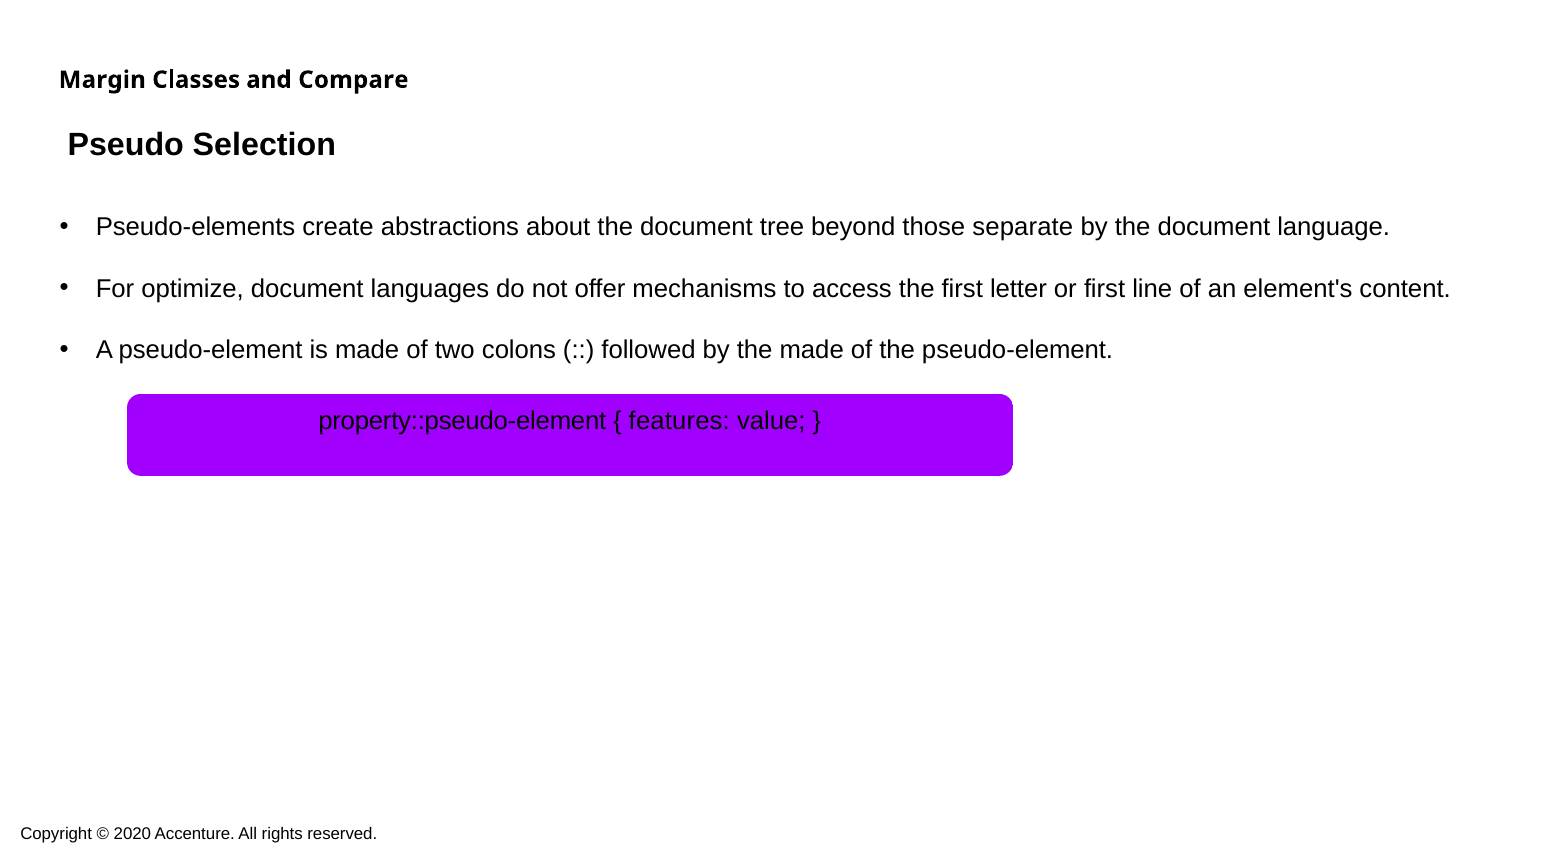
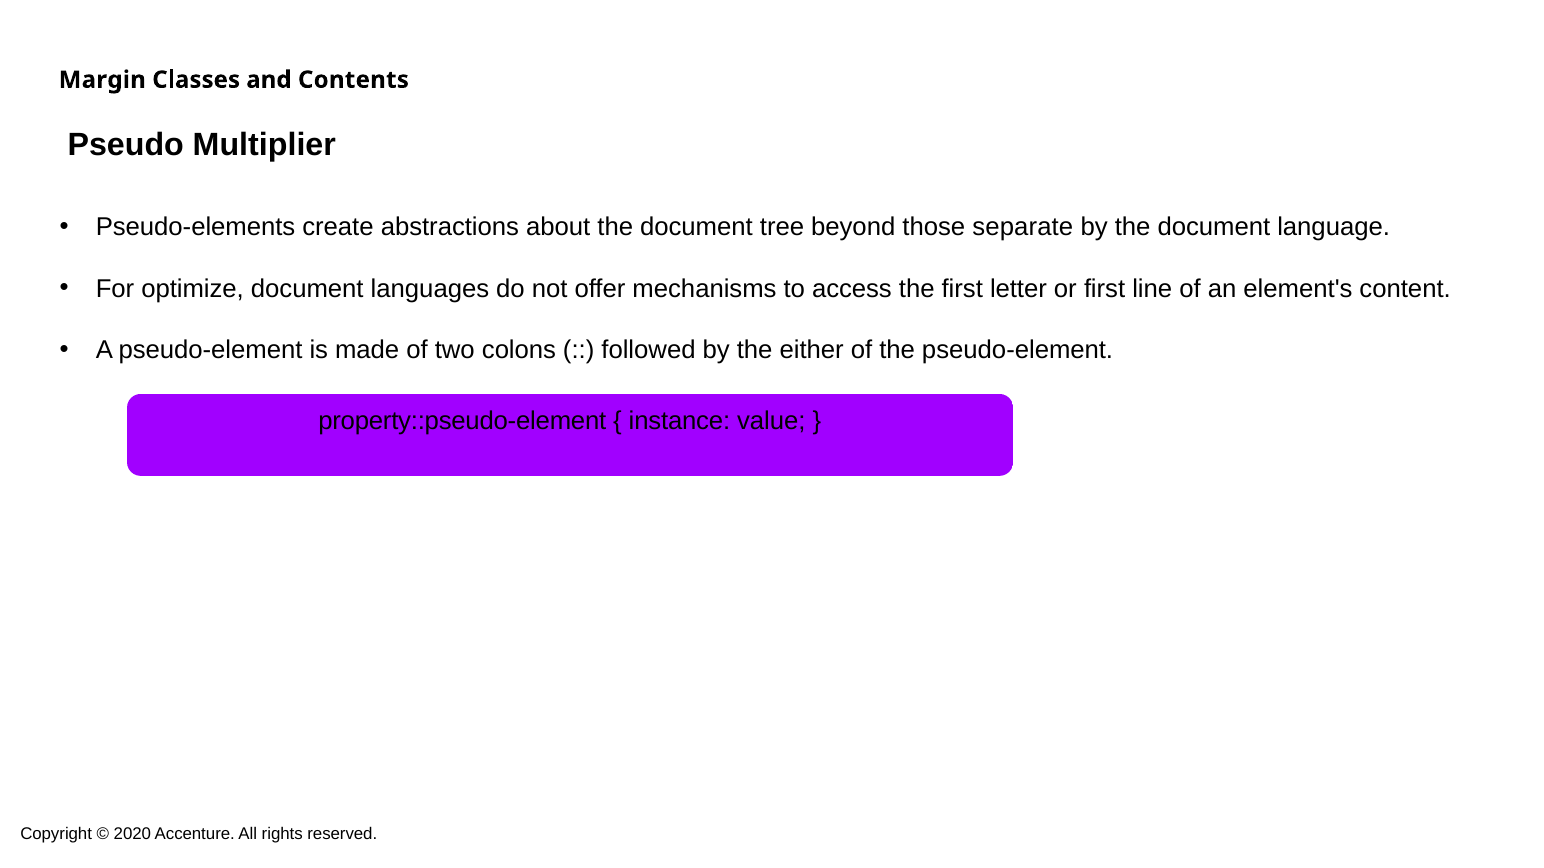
Compare: Compare -> Contents (353, 80)
Selection: Selection -> Multiplier (264, 145)
the made: made -> either (812, 351)
features: features -> instance (679, 421)
